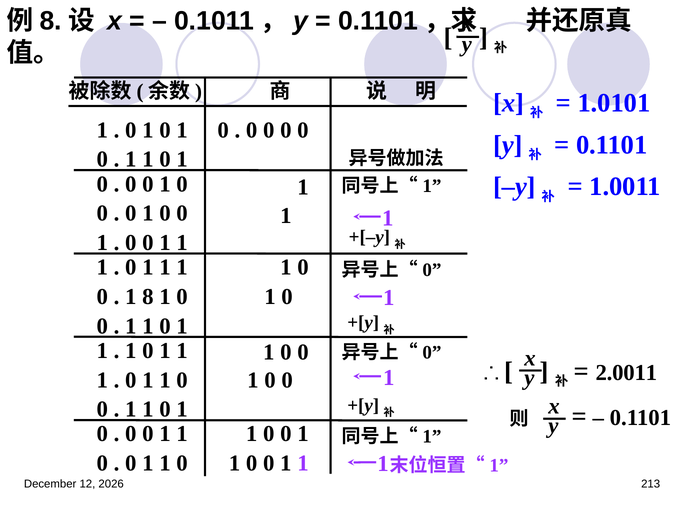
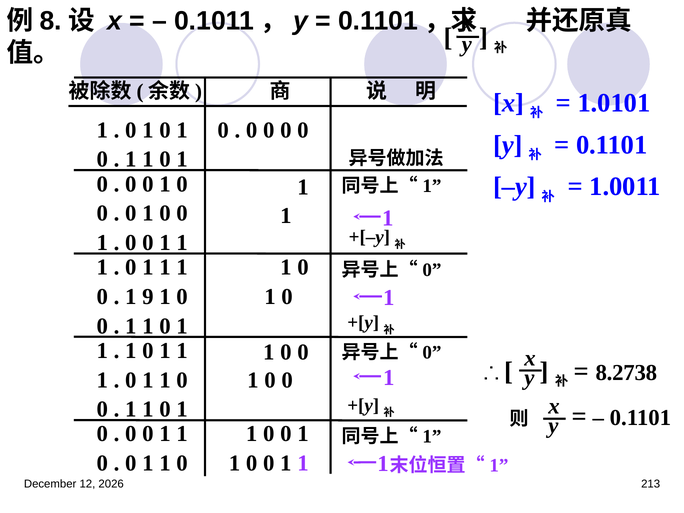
1 8: 8 -> 9 (148, 297)
2.0011: 2.0011 -> 8.2738 (626, 373)
